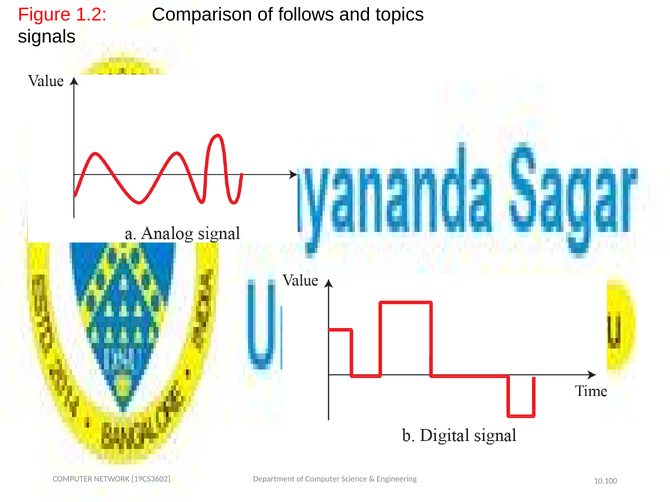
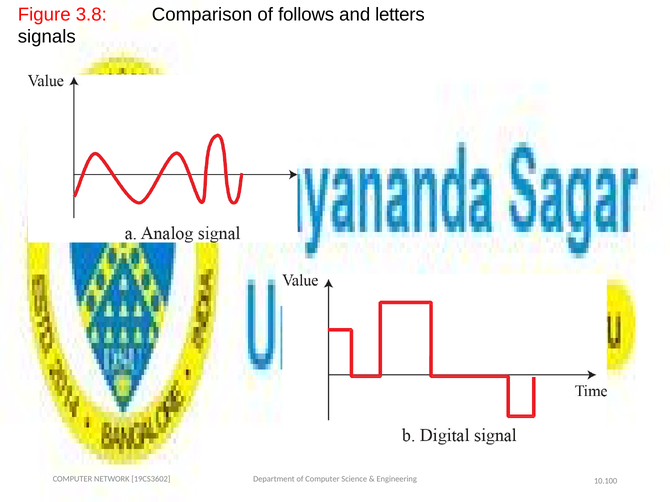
1.2: 1.2 -> 3.8 (91, 15)
topics: topics -> letters (400, 15)
